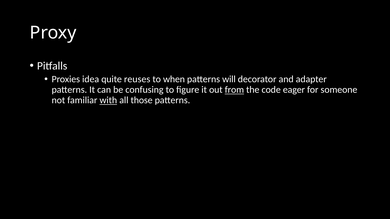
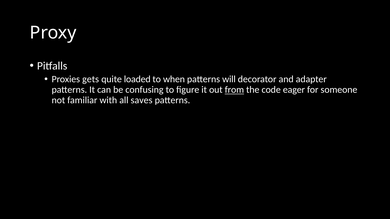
idea: idea -> gets (91, 79)
reuses: reuses -> loaded (137, 79)
with underline: present -> none (108, 100)
those: those -> saves (142, 100)
